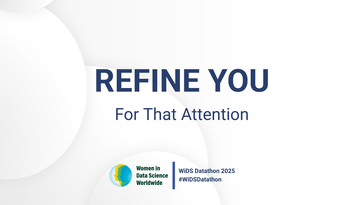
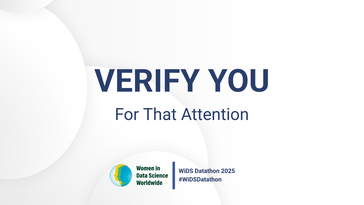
REFINE: REFINE -> VERIFY (147, 81)
